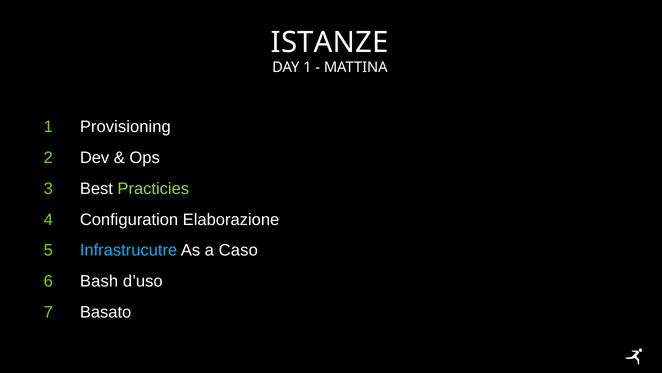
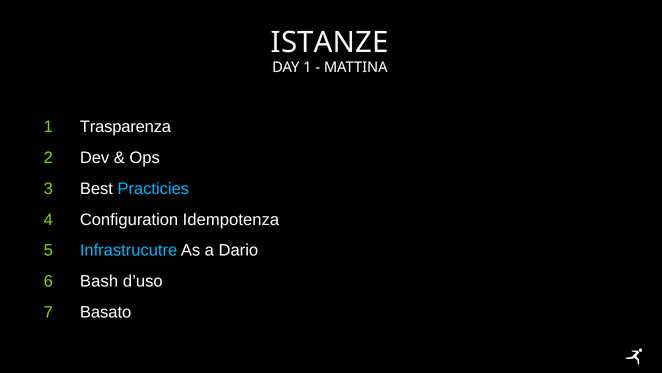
Provisioning: Provisioning -> Trasparenza (125, 127)
Practicies colour: light green -> light blue (153, 188)
Elaborazione: Elaborazione -> Idempotenza (231, 219)
Caso: Caso -> Dario (238, 250)
